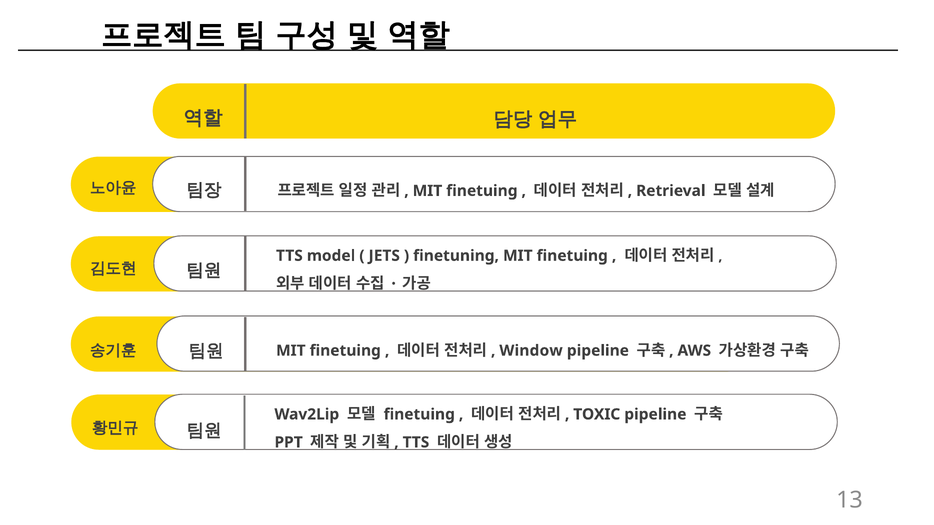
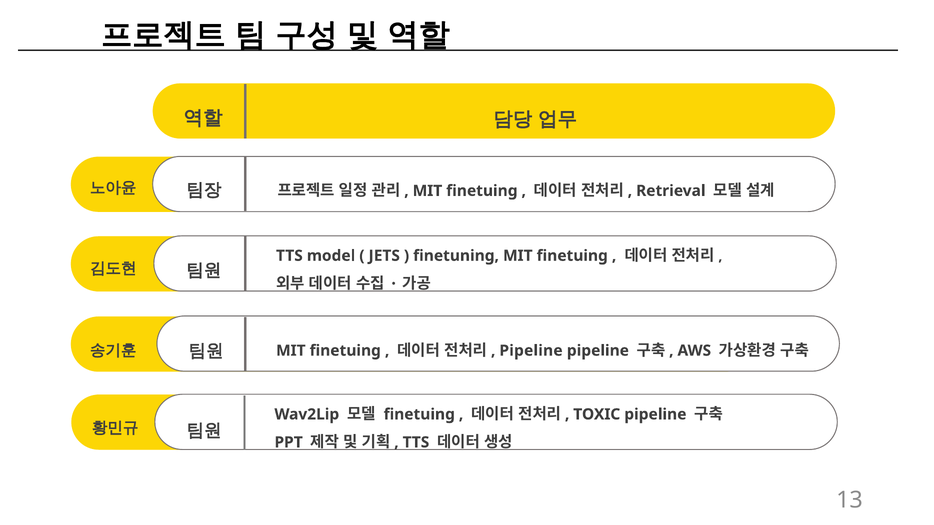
Window: Window -> Pipeline (531, 351)
